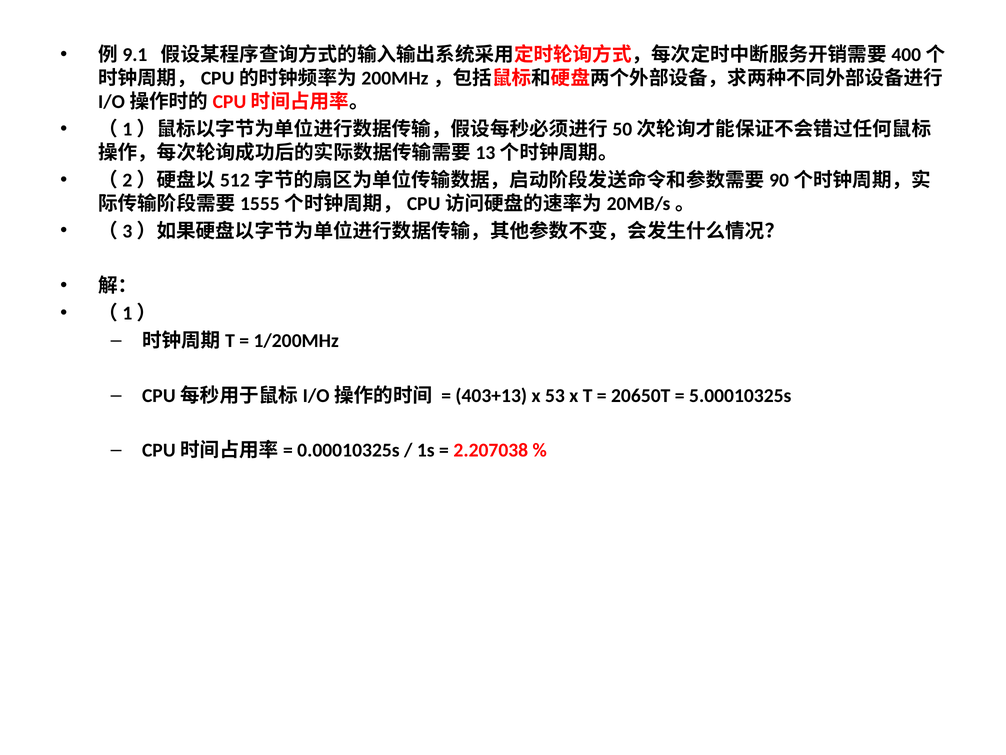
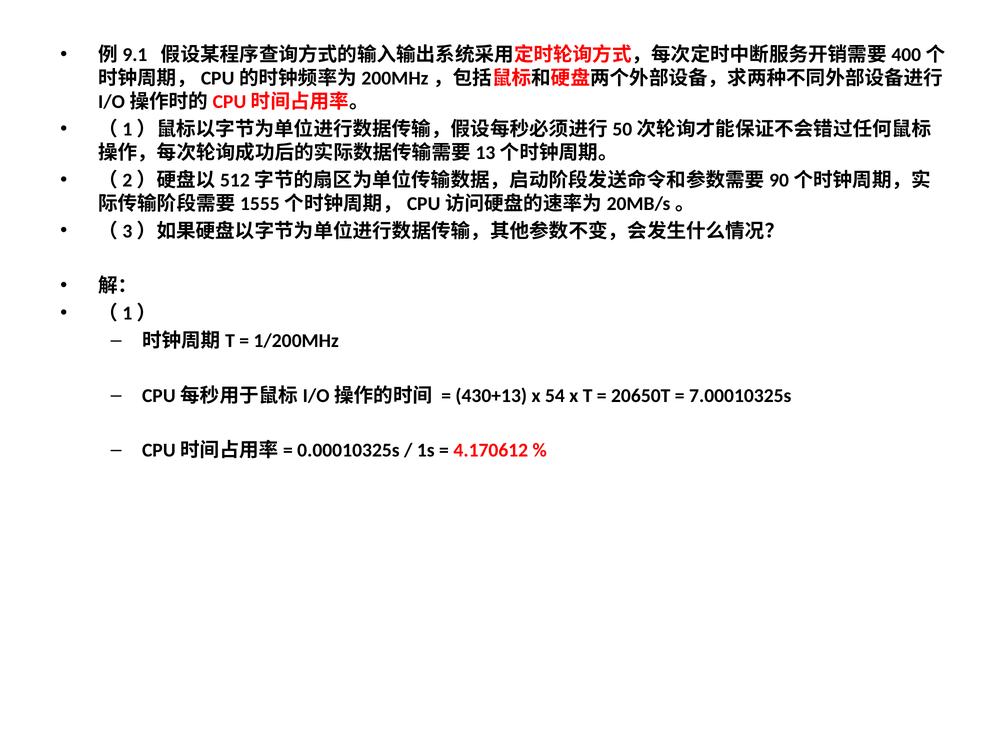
403+13: 403+13 -> 430+13 (491, 395)
53: 53 -> 54 (555, 395)
5.00010325s: 5.00010325s -> 7.00010325s (740, 395)
2.207038: 2.207038 -> 4.170612 (491, 450)
